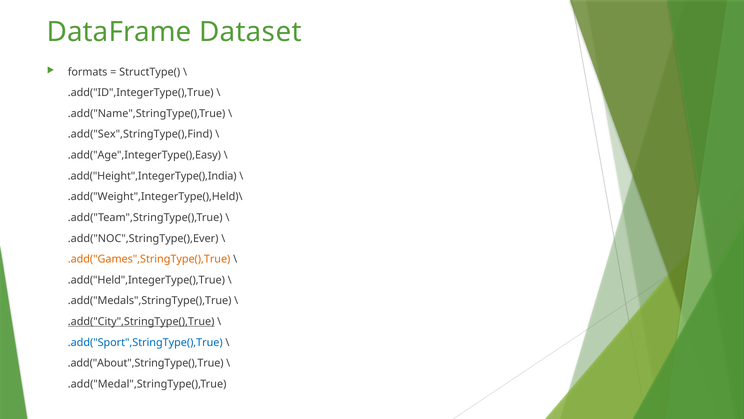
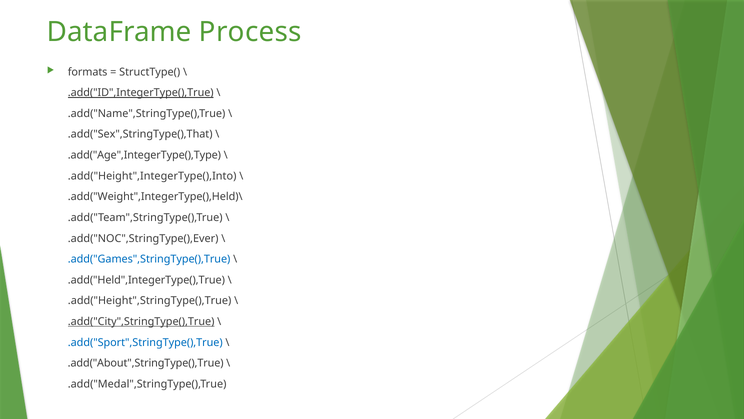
Dataset: Dataset -> Process (250, 32)
.add("ID",IntegerType(),True underline: none -> present (141, 93)
.add("Sex",StringType(),Find: .add("Sex",StringType(),Find -> .add("Sex",StringType(),That (140, 134)
.add("Age",IntegerType(),Easy: .add("Age",IntegerType(),Easy -> .add("Age",IntegerType(),Type (144, 155)
.add("Height",IntegerType(),India: .add("Height",IntegerType(),India -> .add("Height",IntegerType(),Into (152, 176)
.add("Games",StringType(),True colour: orange -> blue (149, 259)
.add("Medals",StringType(),True: .add("Medals",StringType(),True -> .add("Height",StringType(),True (150, 300)
